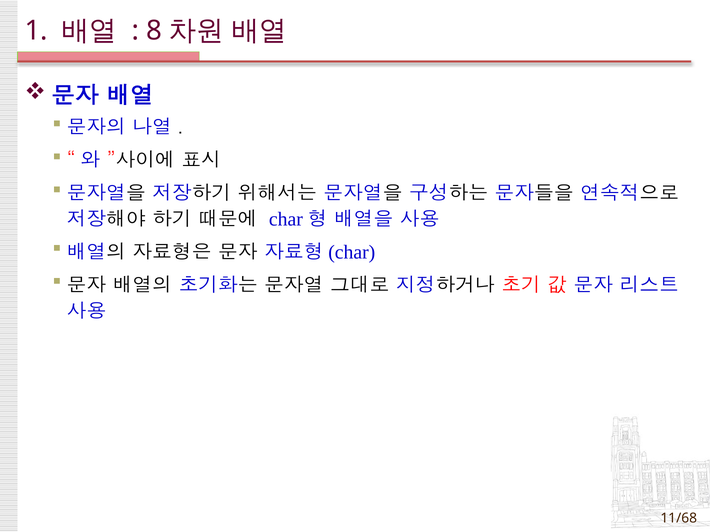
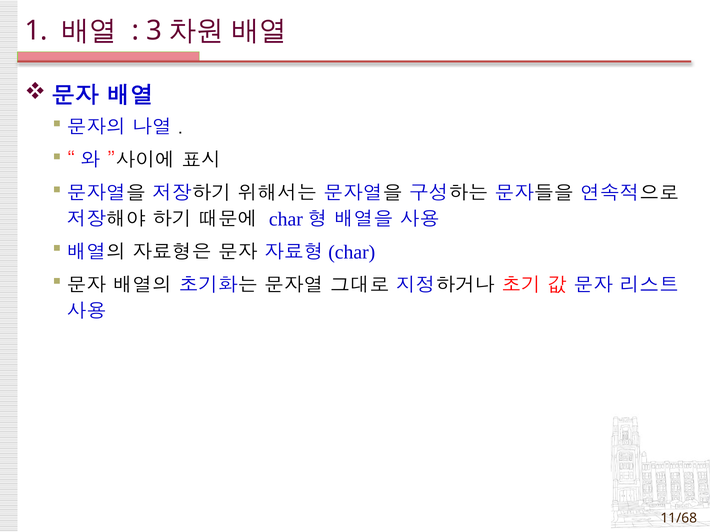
8: 8 -> 3 (154, 31)
